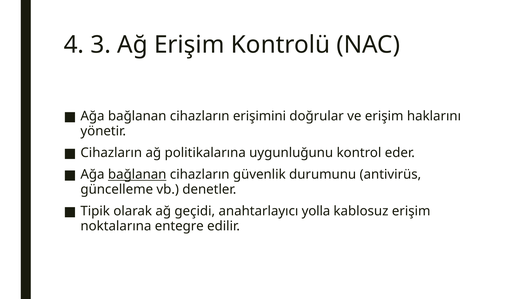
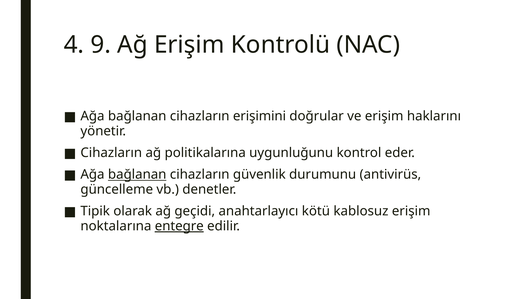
3: 3 -> 9 (101, 45)
yolla: yolla -> kötü (316, 211)
entegre underline: none -> present (179, 226)
